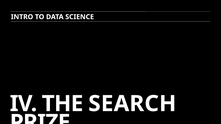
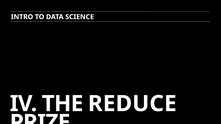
SEARCH: SEARCH -> REDUCE (132, 104)
